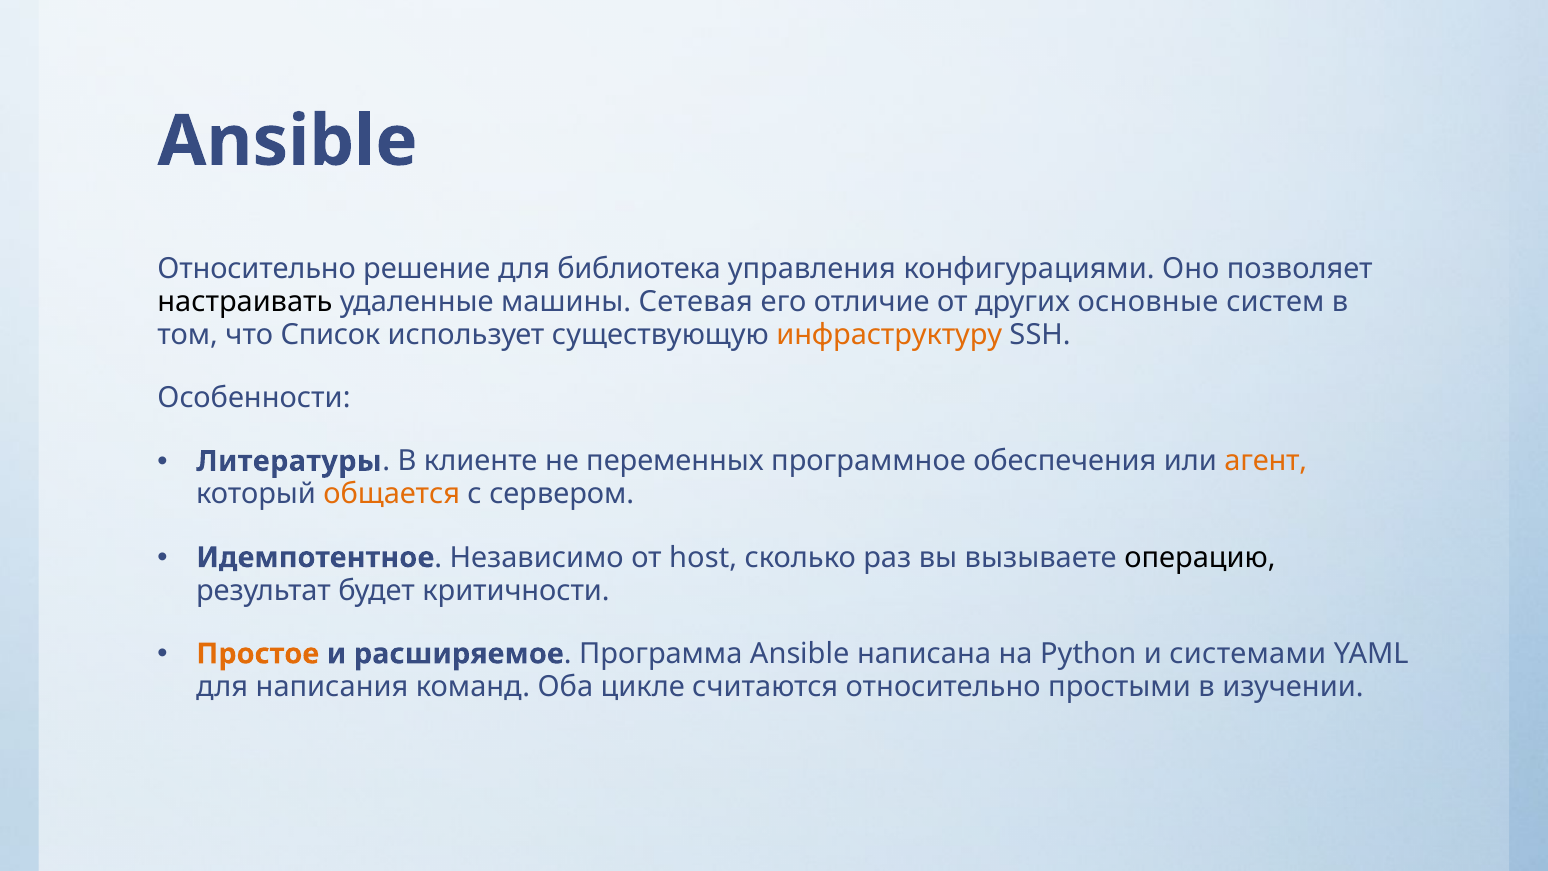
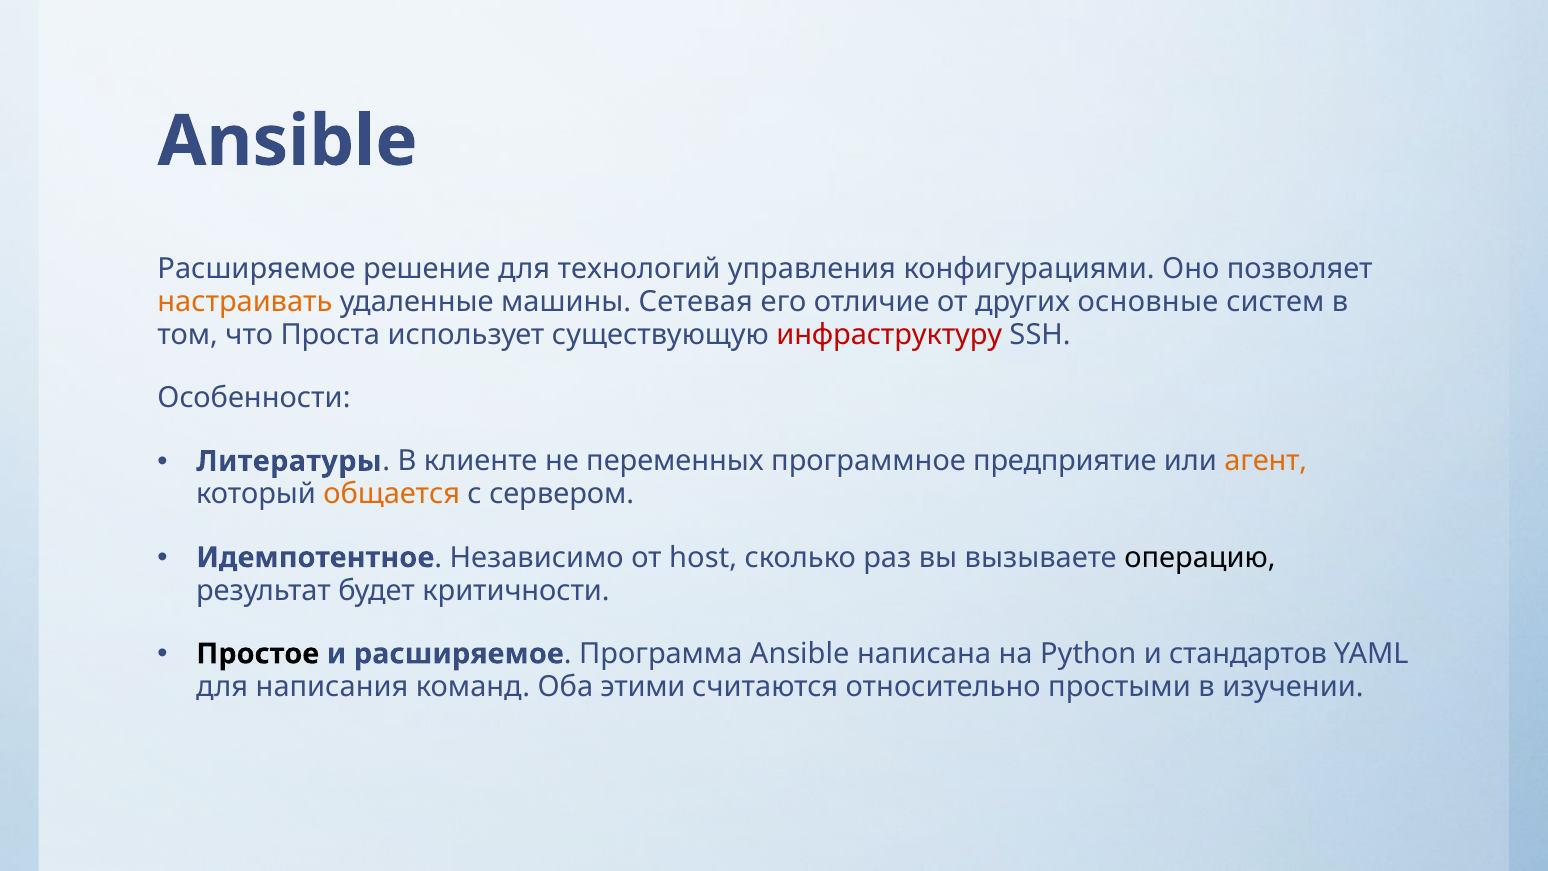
Относительно: Относительно -> Расширяемое (257, 269)
библиотека: библиотека -> технологий (639, 269)
настраивать colour: black -> orange (245, 302)
Список: Список -> Проста (330, 335)
инфраструктуру colour: orange -> red (889, 335)
обеспечения: обеспечения -> предприятие (1065, 461)
Простое colour: orange -> black (258, 654)
системами: системами -> стандартов (1248, 654)
цикле: цикле -> этими (643, 687)
